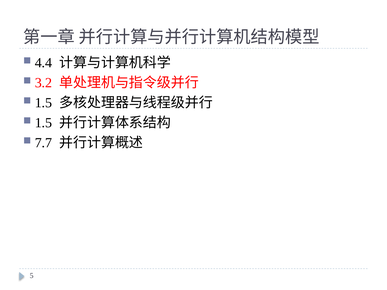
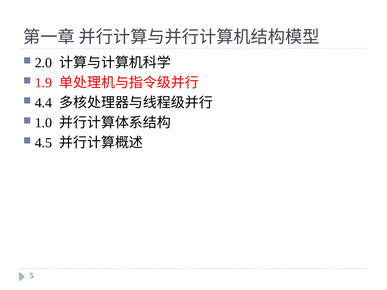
4.4: 4.4 -> 2.0 (43, 63)
3.2: 3.2 -> 1.9 (43, 83)
1.5: 1.5 -> 4.4 (43, 103)
1.5: 1.5 -> 1.0 (43, 123)
7.7: 7.7 -> 4.5 (43, 143)
